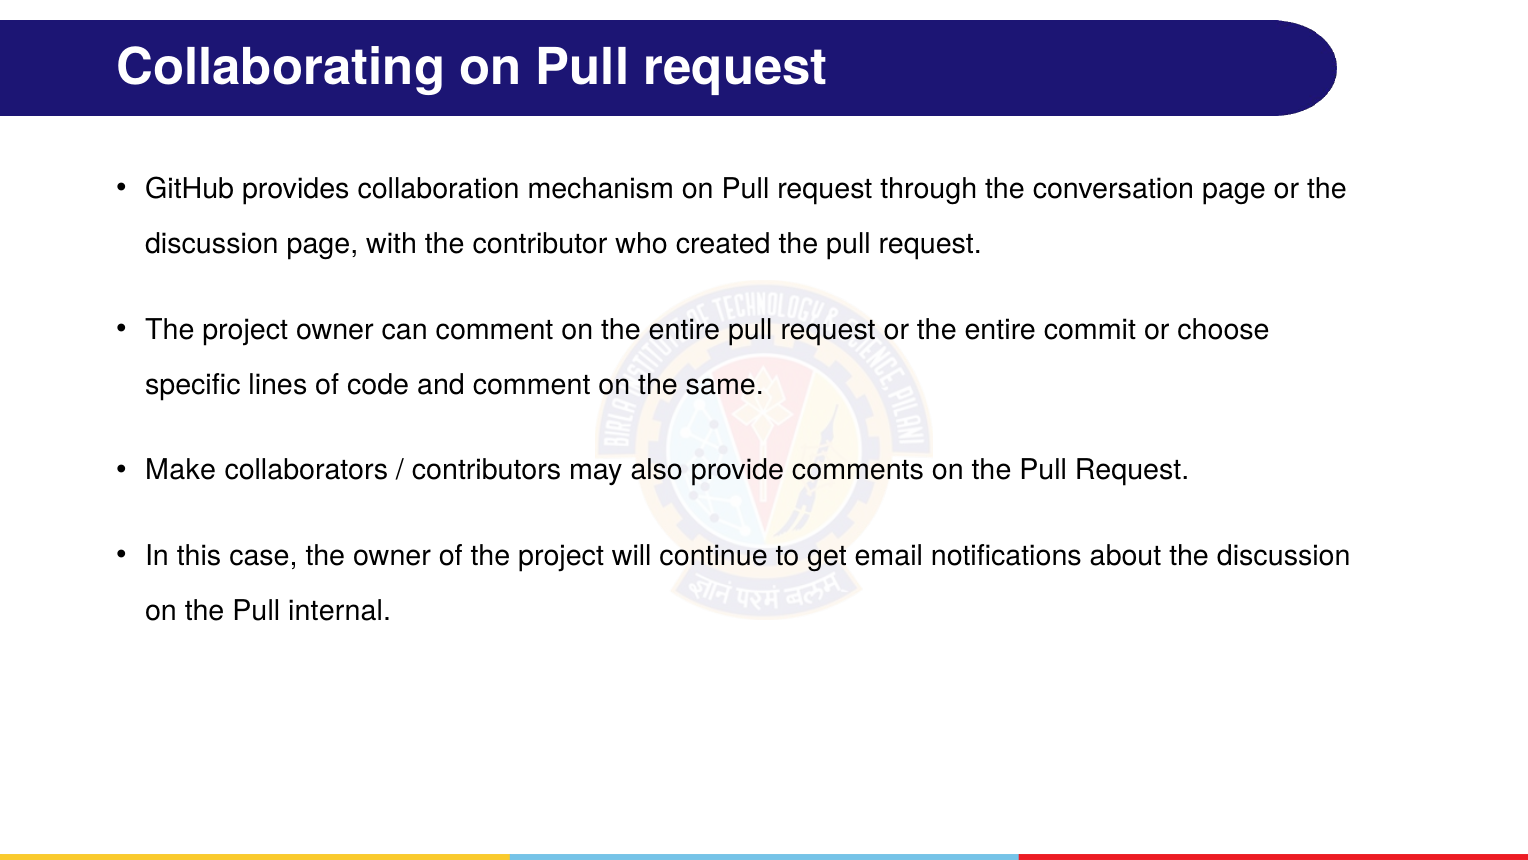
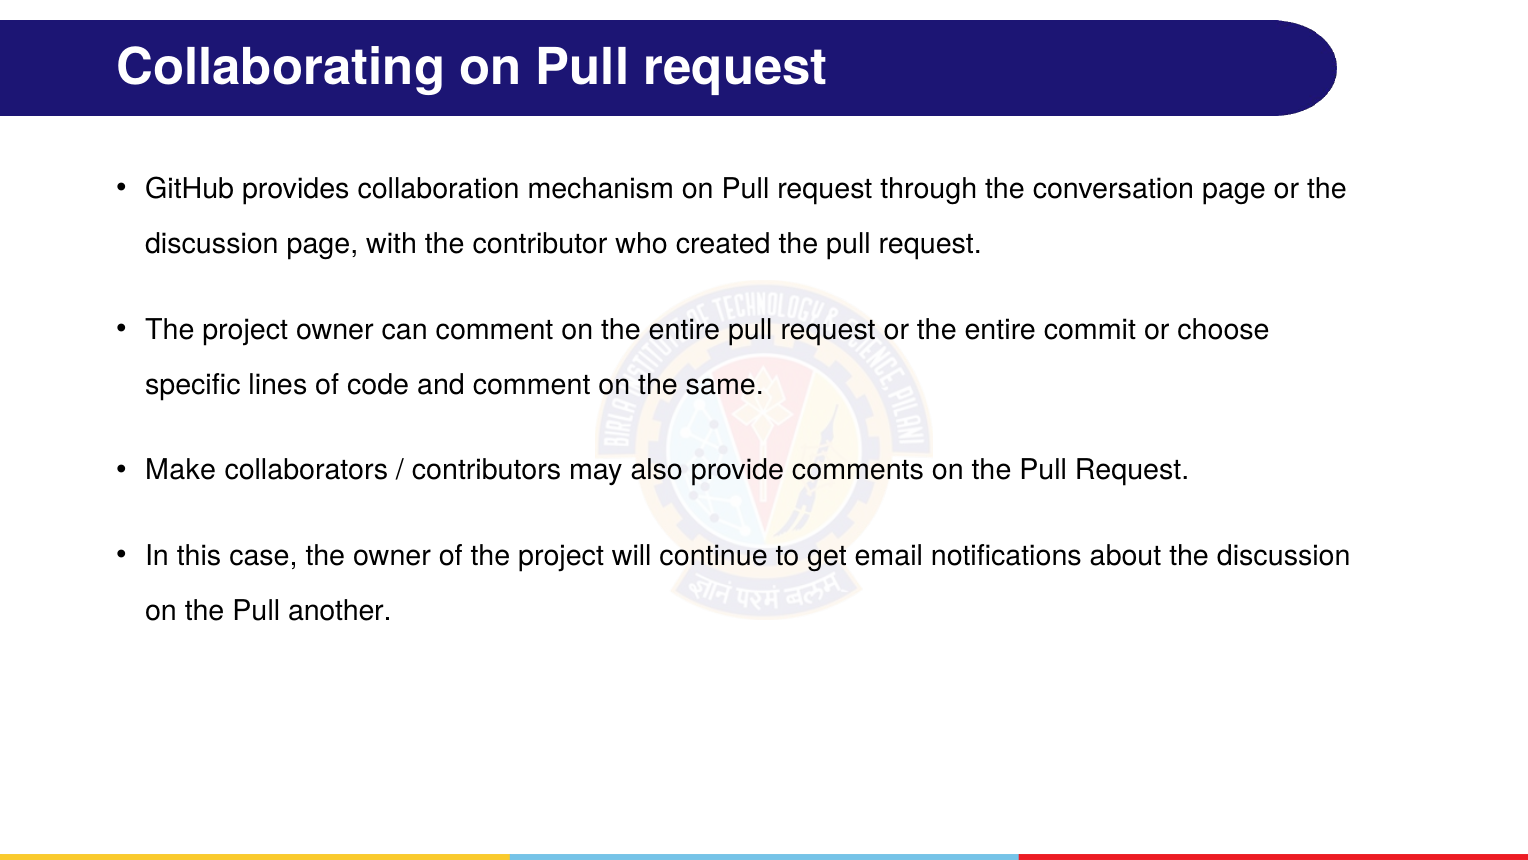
internal: internal -> another (340, 611)
